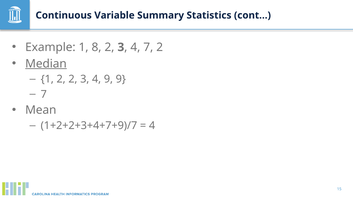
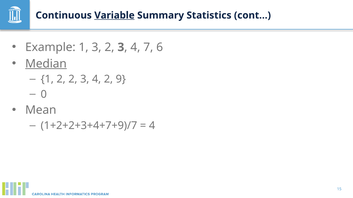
Variable underline: none -> present (114, 15)
1 8: 8 -> 3 (97, 47)
7 2: 2 -> 6 (160, 47)
4 9: 9 -> 2 (108, 79)
7: 7 -> 0 (44, 94)
